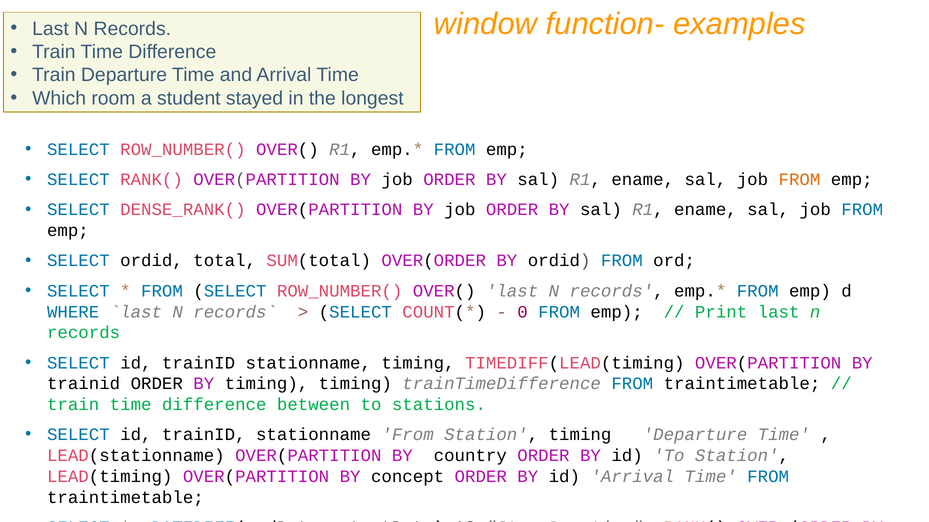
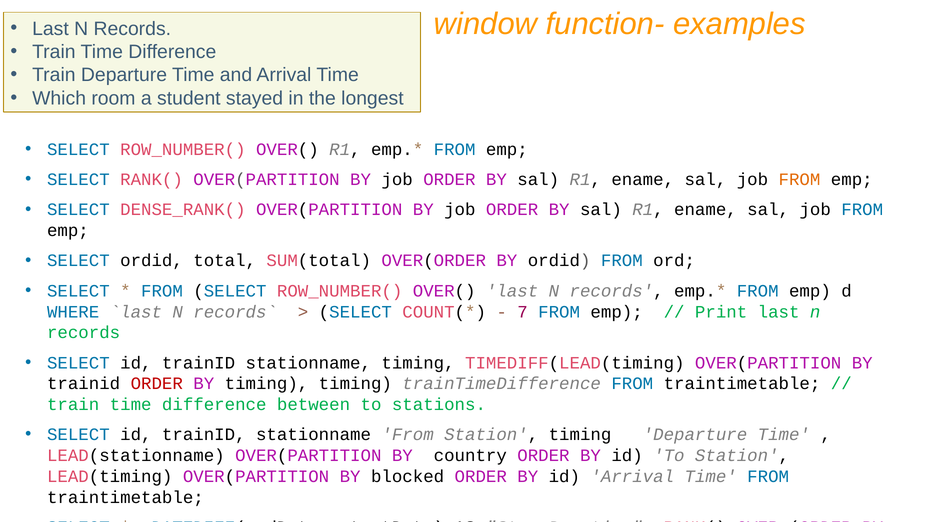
0: 0 -> 7 (523, 312)
ORDER colour: black -> red (157, 384)
concept: concept -> blocked (408, 477)
